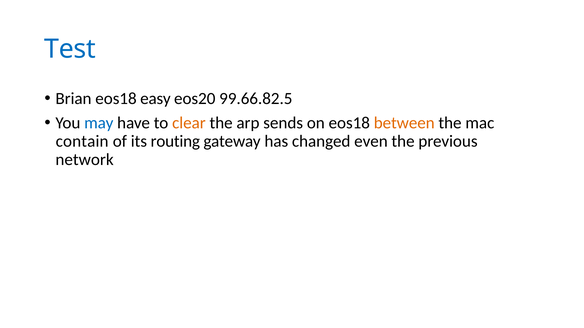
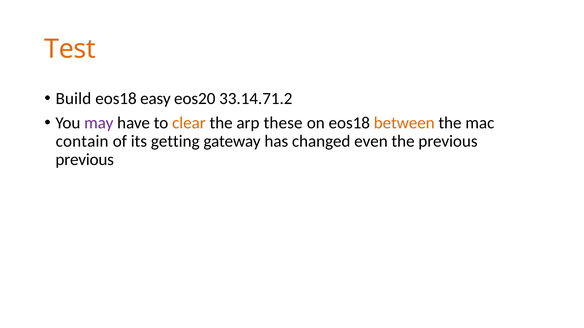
Test colour: blue -> orange (70, 49)
Brian: Brian -> Build (73, 99)
99.66.82.5: 99.66.82.5 -> 33.14.71.2 (256, 99)
may colour: blue -> purple (99, 123)
sends: sends -> these (283, 123)
routing: routing -> getting (175, 142)
network: network -> previous (85, 160)
